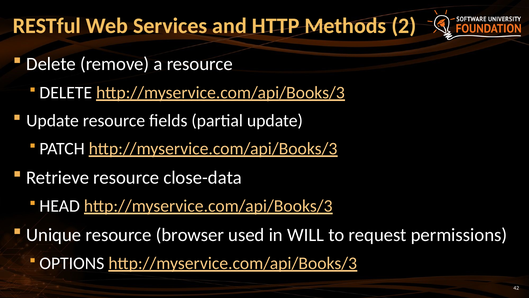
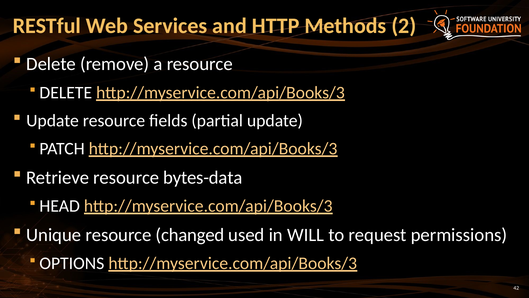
close-data: close-data -> bytes-data (203, 177)
browser: browser -> changed (190, 235)
